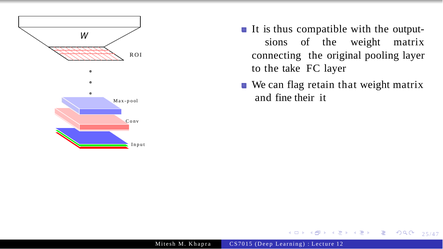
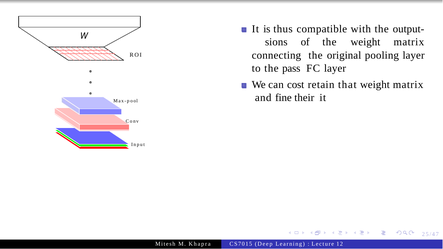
take: take -> pass (291, 68)
flag: flag -> cost (296, 85)
